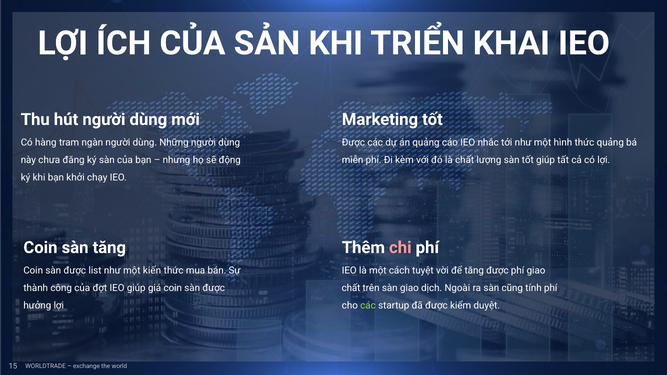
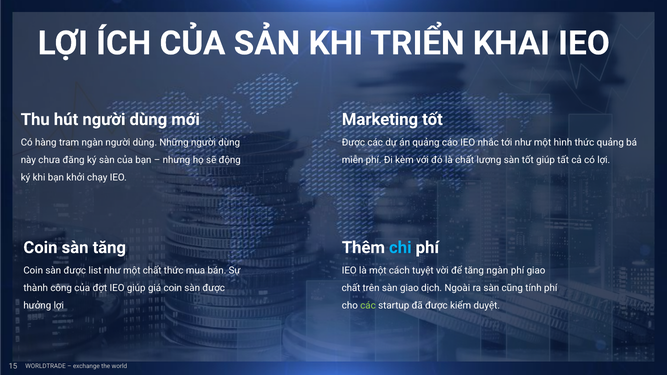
chi colour: pink -> light blue (400, 248)
một kiến: kiến -> chất (152, 271)
tăng được: được -> ngàn (497, 271)
